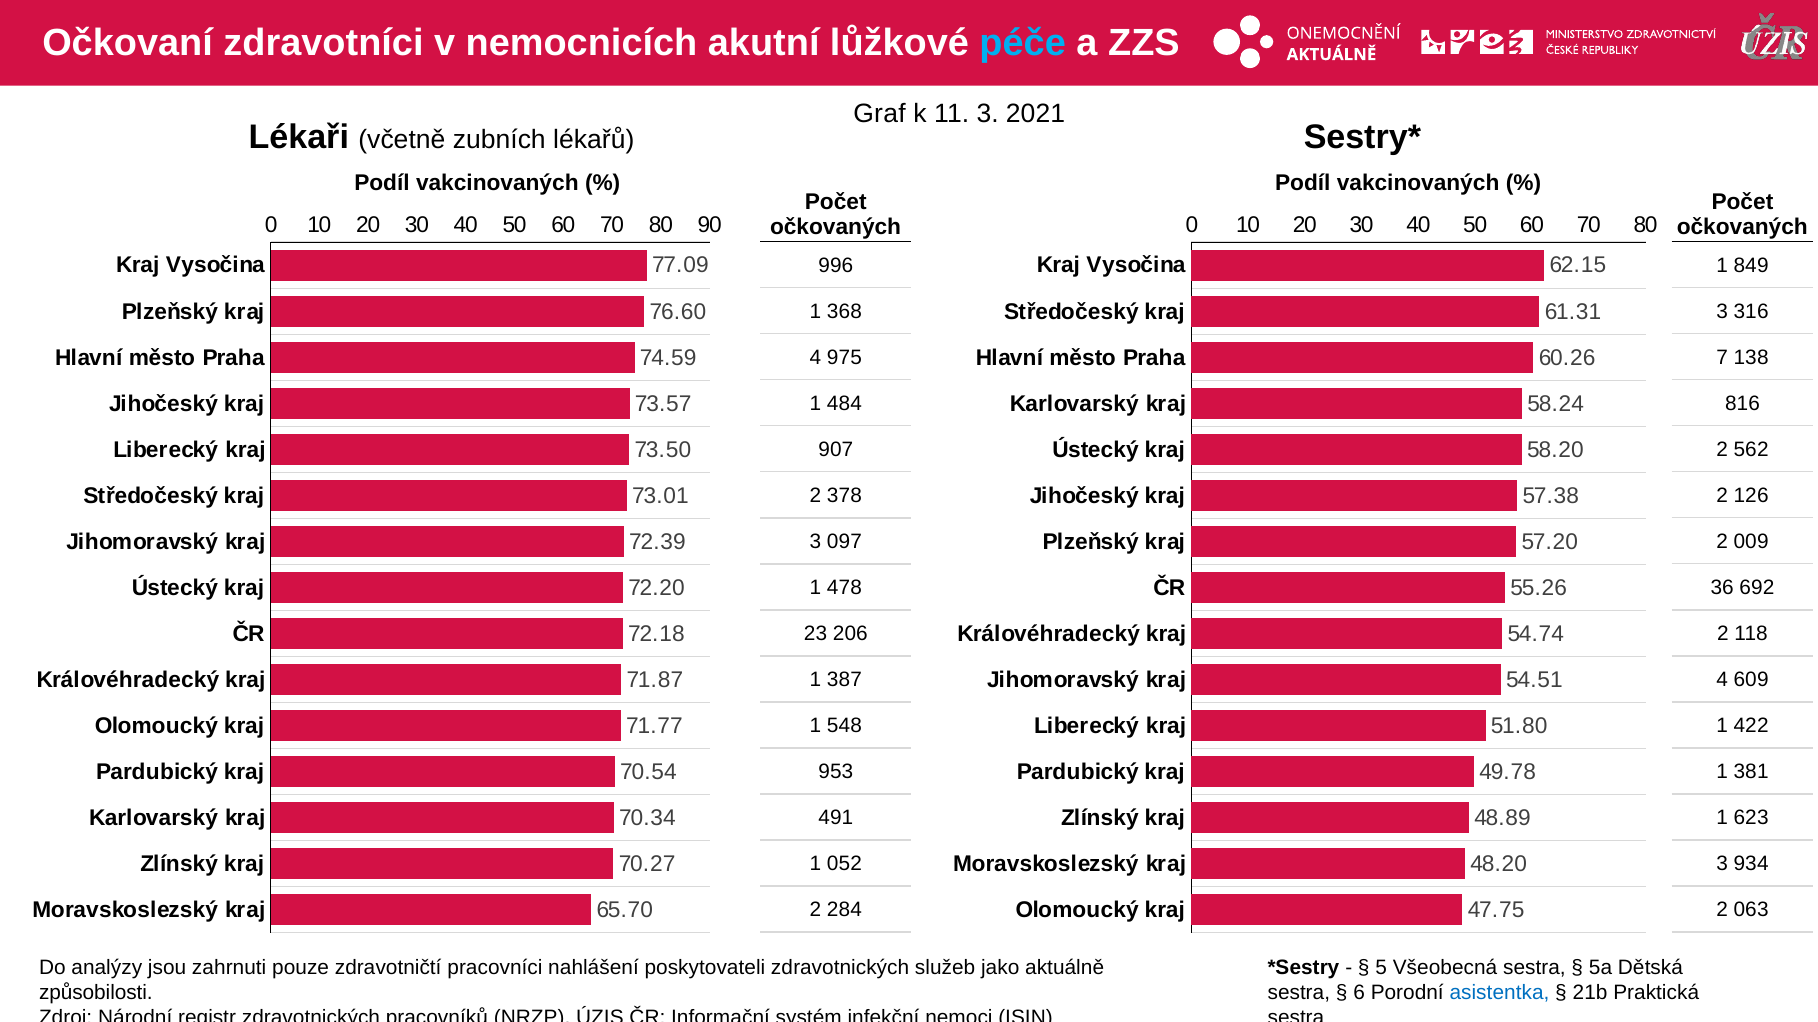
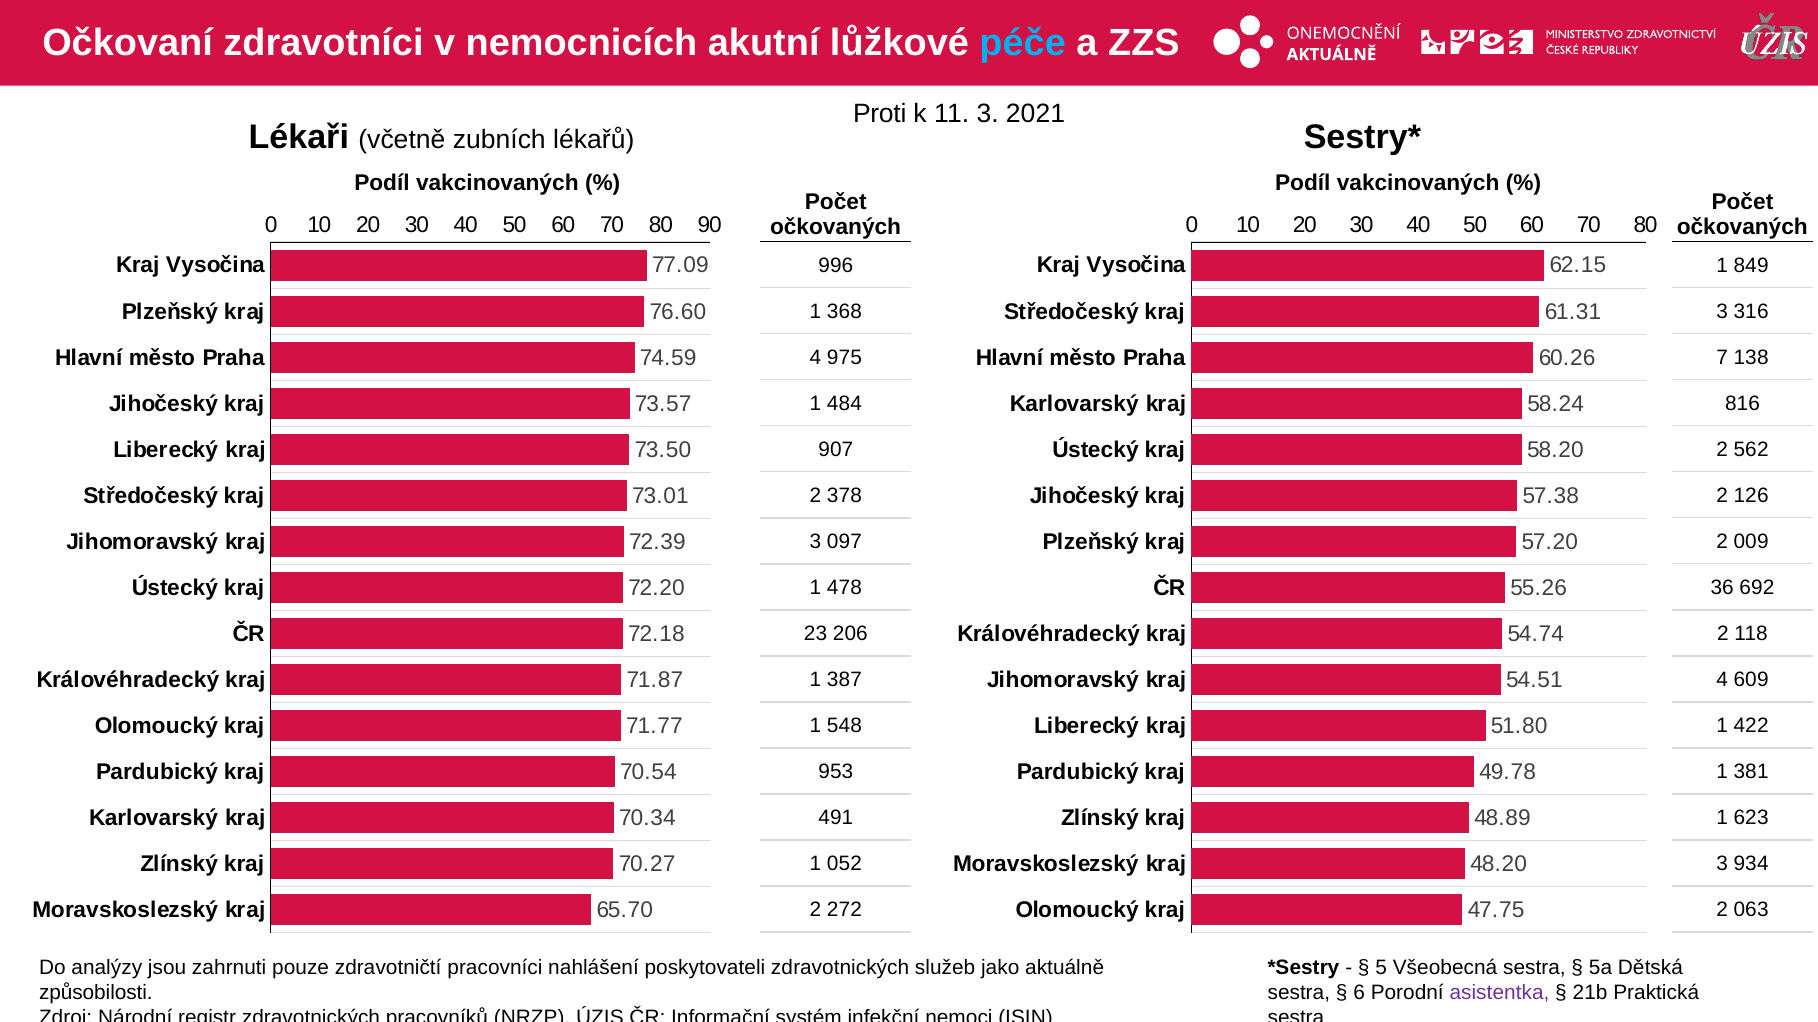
Graf: Graf -> Proti (880, 113)
284: 284 -> 272 (844, 911)
asistentka colour: blue -> purple (1499, 993)
